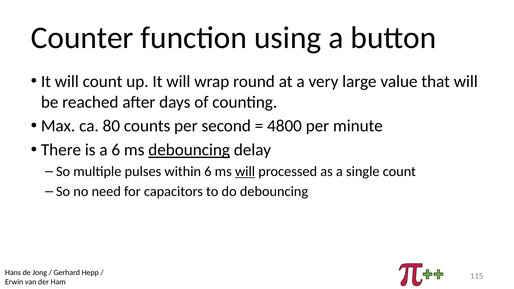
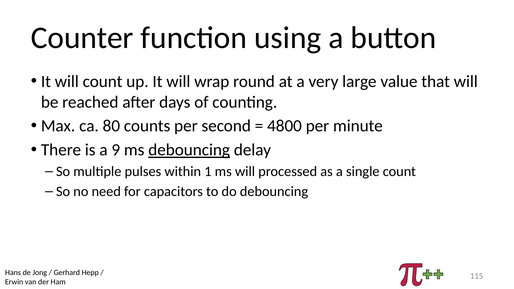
a 6: 6 -> 9 (116, 150)
within 6: 6 -> 1 (208, 172)
will underline: present -> none (245, 172)
